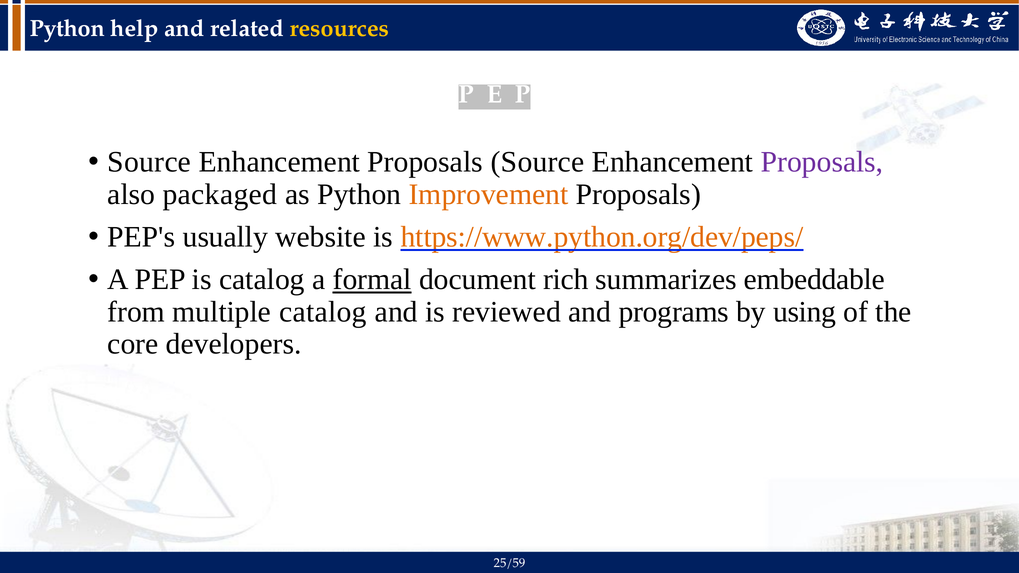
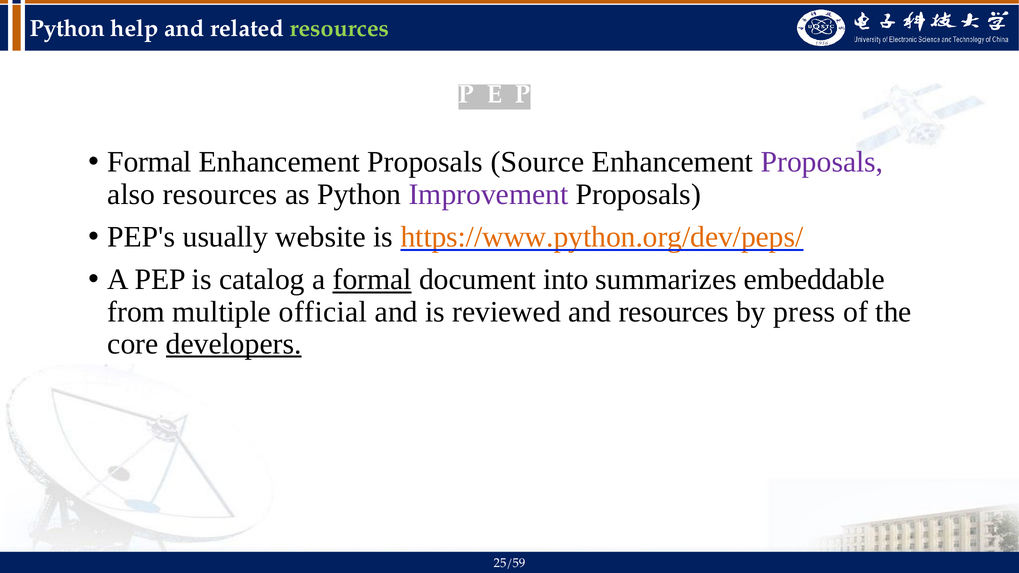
resources colour: yellow -> light green (339, 28)
Source: Source -> Formal (150, 162)
also packaged: packaged -> resources (220, 194)
Improvement colour: orange -> purple (488, 194)
rich: rich -> into (566, 280)
multiple catalog: catalog -> official (323, 312)
and programs: programs -> resources (674, 312)
using: using -> press (804, 312)
developers underline: none -> present (234, 344)
